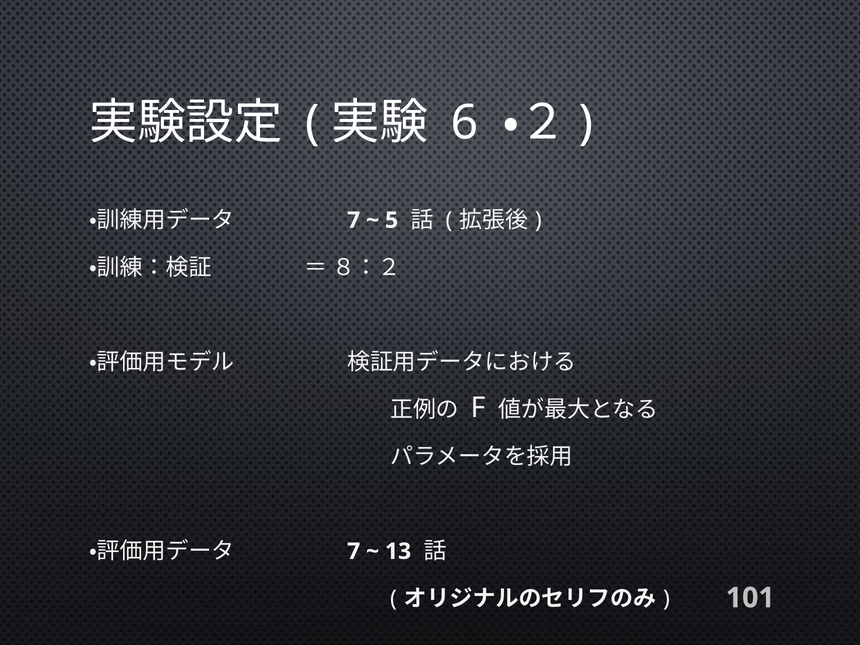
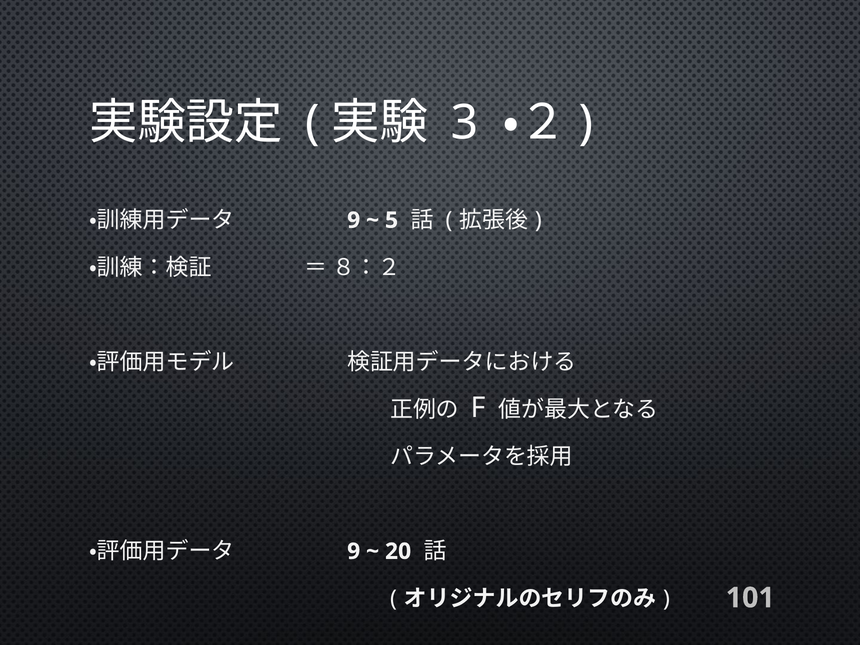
6: 6 -> 3 (464, 123)
7: 7 -> 9 (354, 220)
7: 7 -> 9 (354, 551)
13: 13 -> 20 (398, 551)
